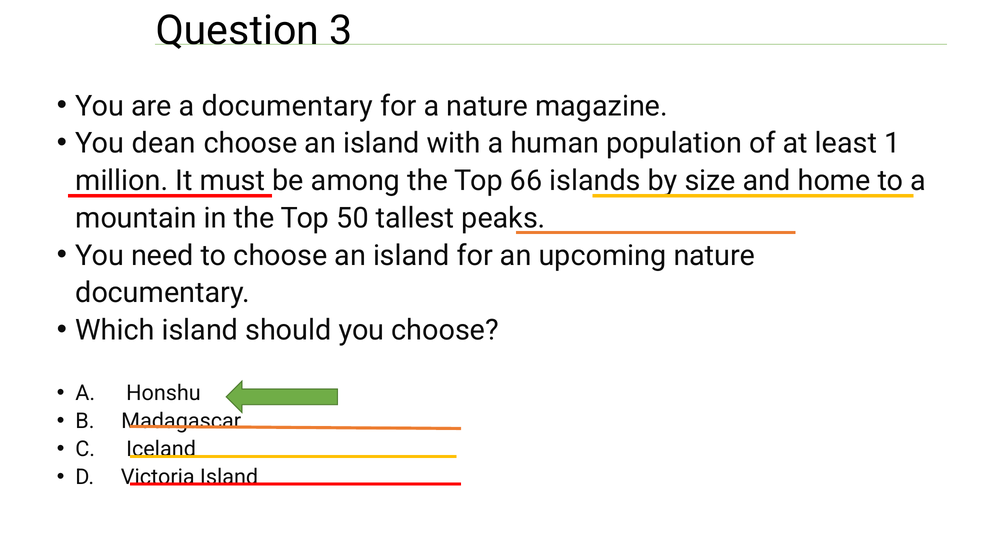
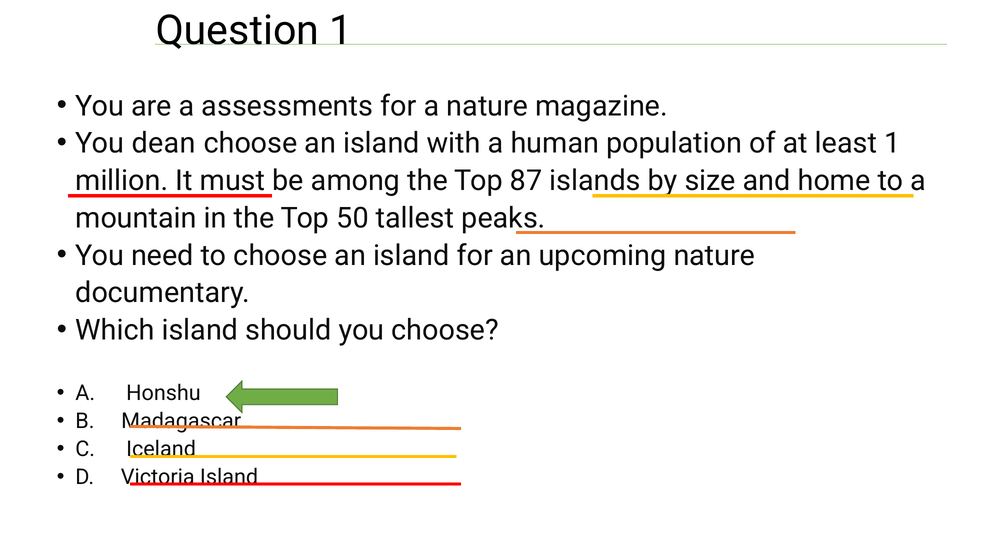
Question 3: 3 -> 1 (341, 31)
a documentary: documentary -> assessments (287, 106)
66: 66 -> 87 (526, 181)
